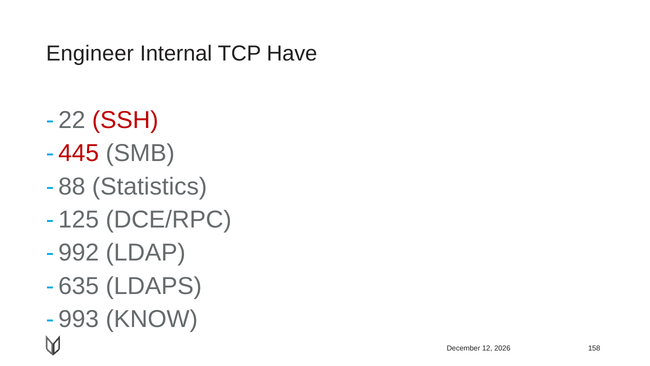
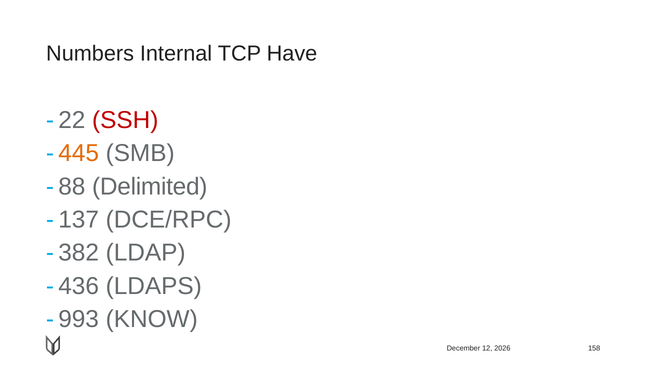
Engineer: Engineer -> Numbers (90, 54)
445 colour: red -> orange (79, 153)
Statistics: Statistics -> Delimited (150, 186)
125: 125 -> 137 (79, 219)
992: 992 -> 382 (79, 253)
635: 635 -> 436 (79, 286)
